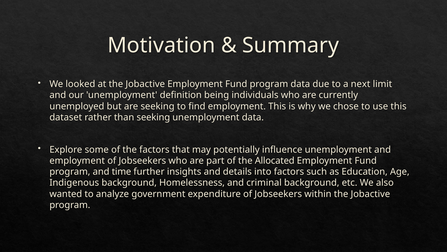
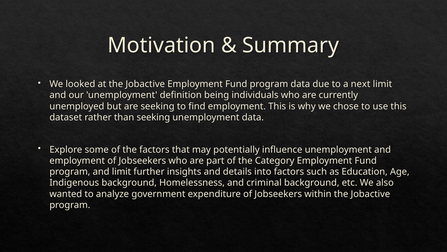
Allocated: Allocated -> Category (275, 160)
and time: time -> limit (121, 171)
